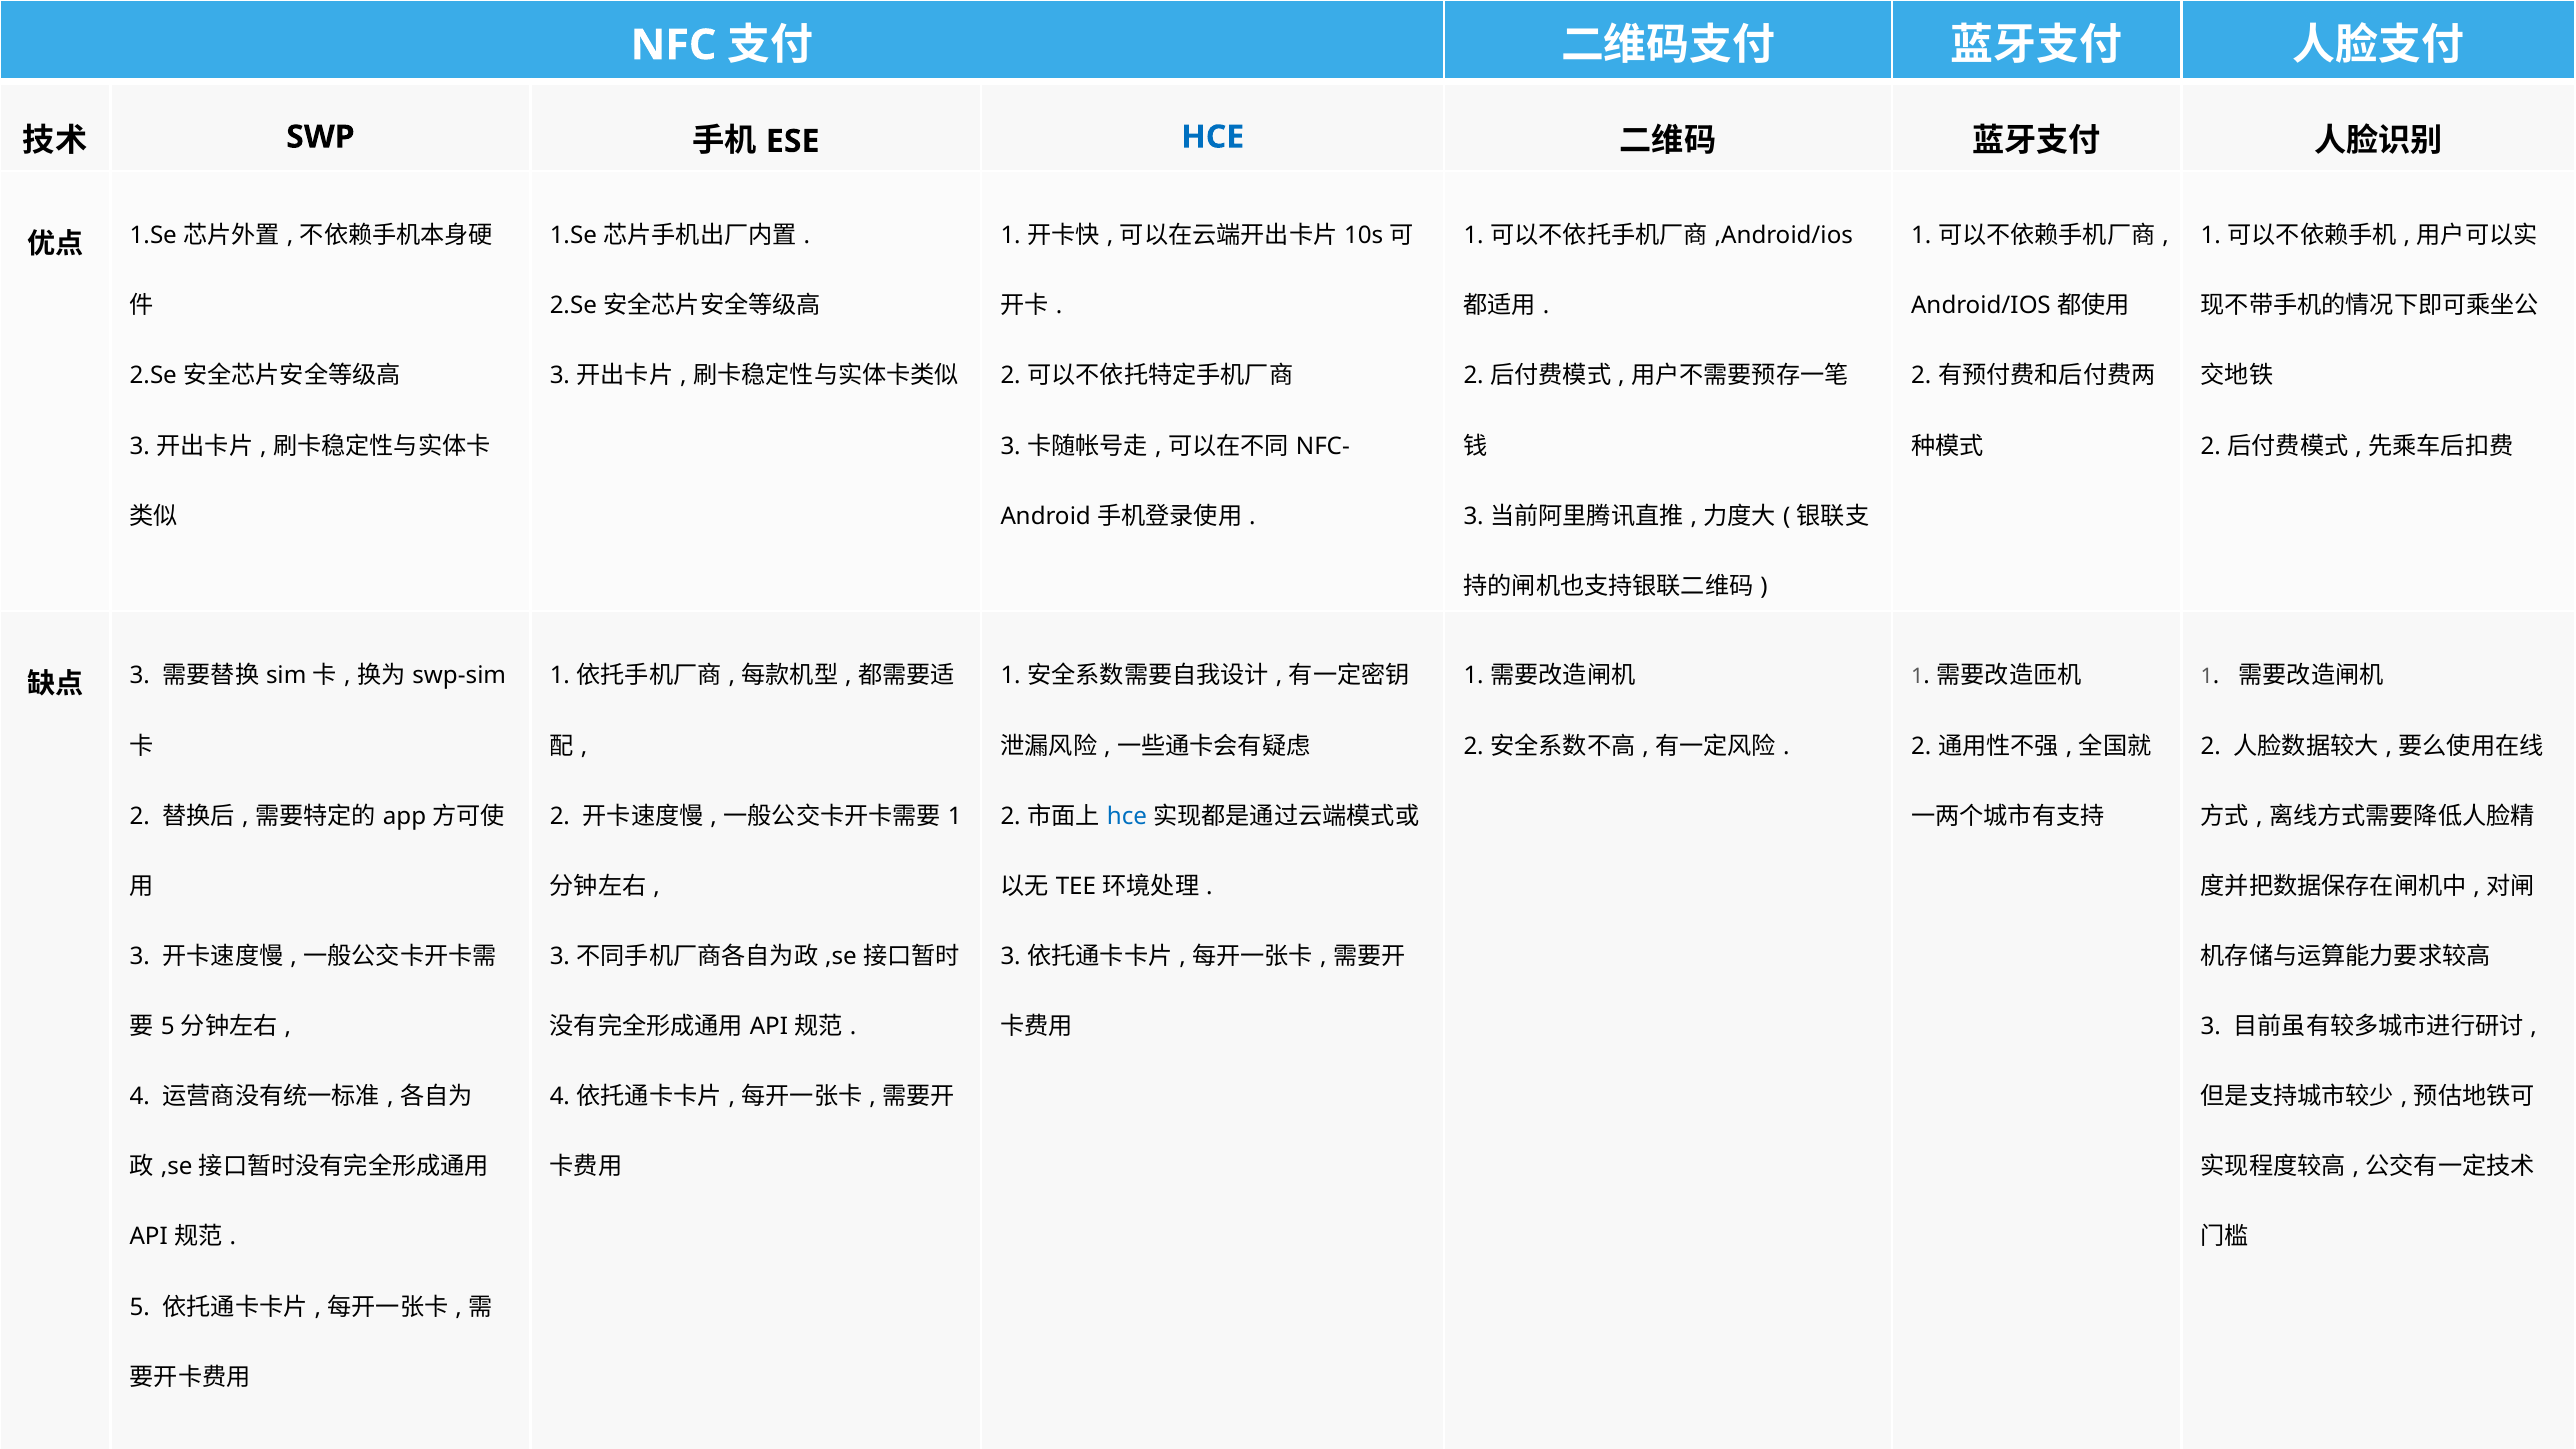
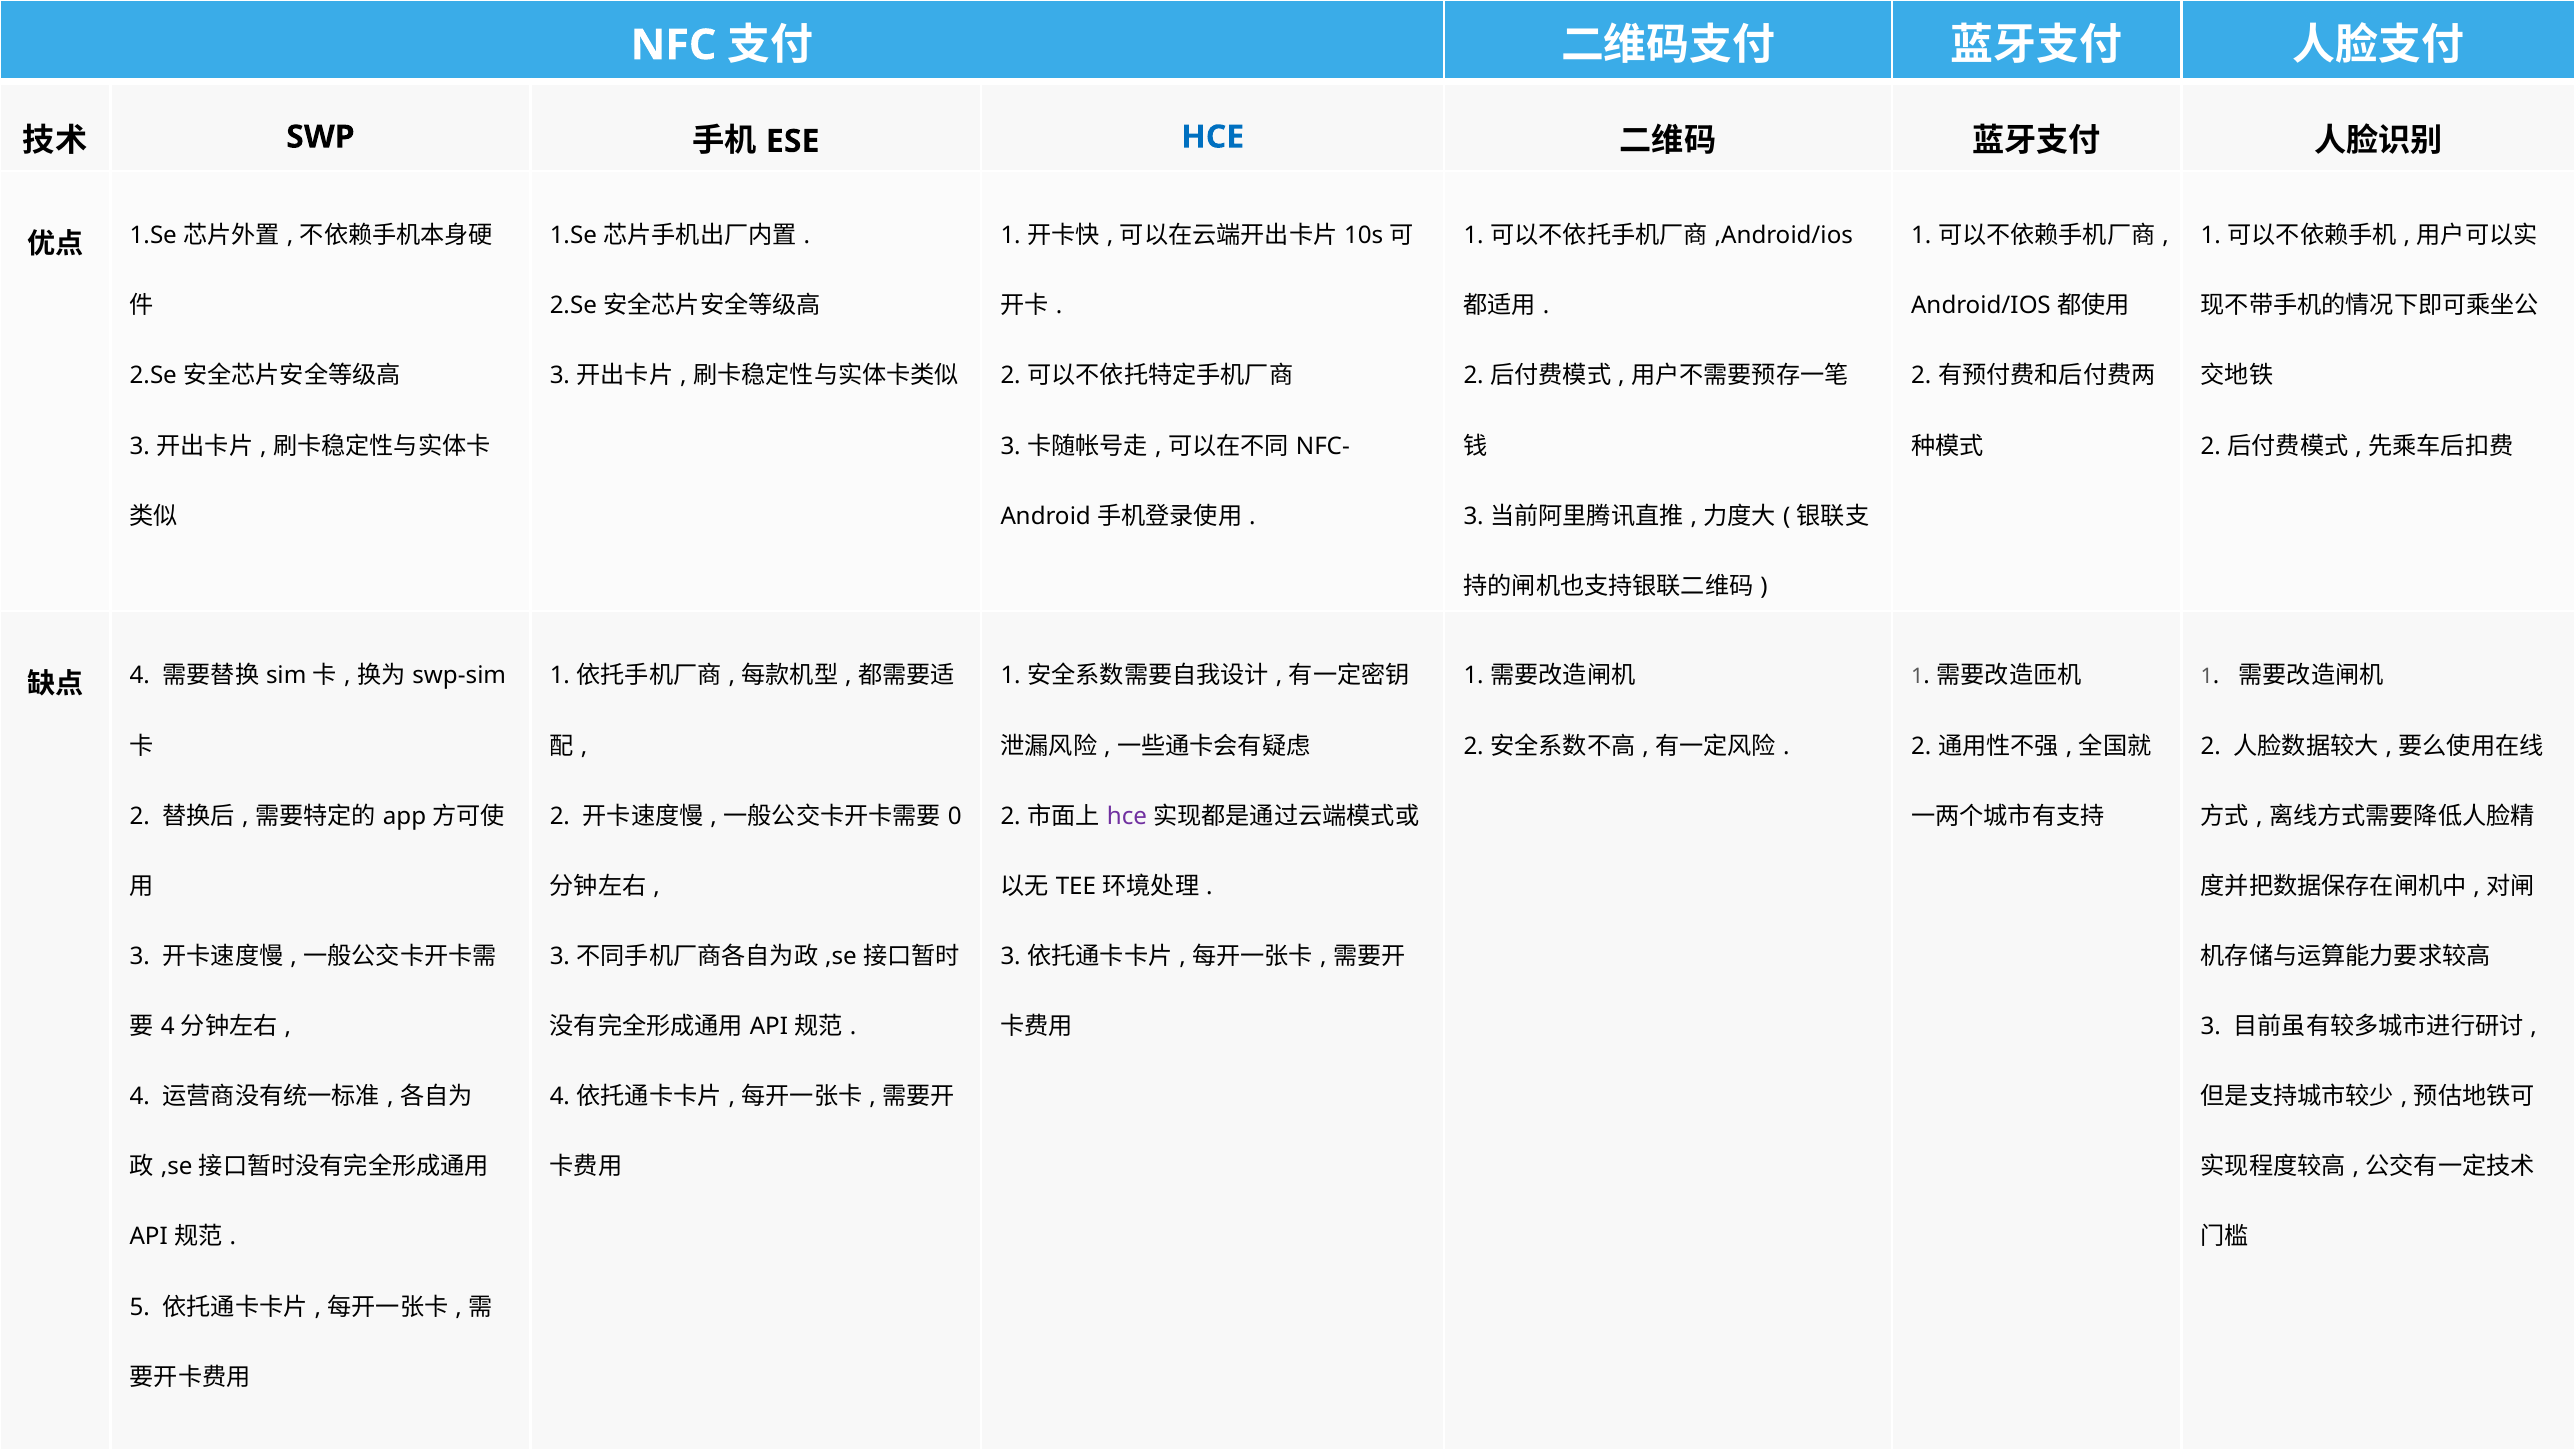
3: 3 -> 4 (140, 676)
1: 1 -> 0 (955, 816)
hce colour: blue -> purple (1127, 816)
5: 5 -> 4 (168, 1027)
